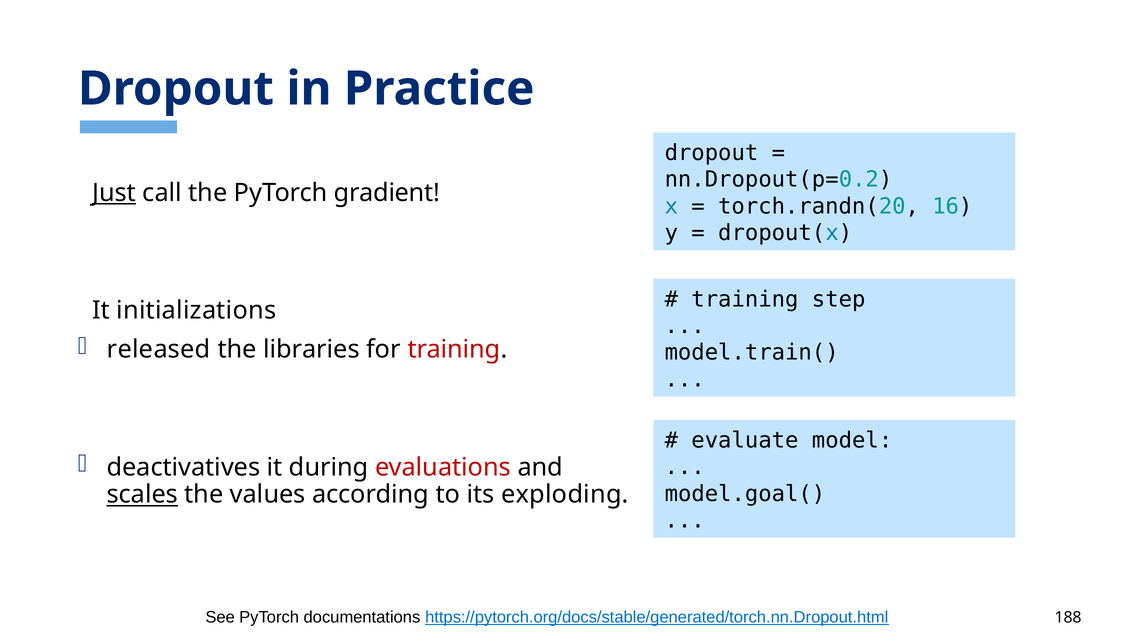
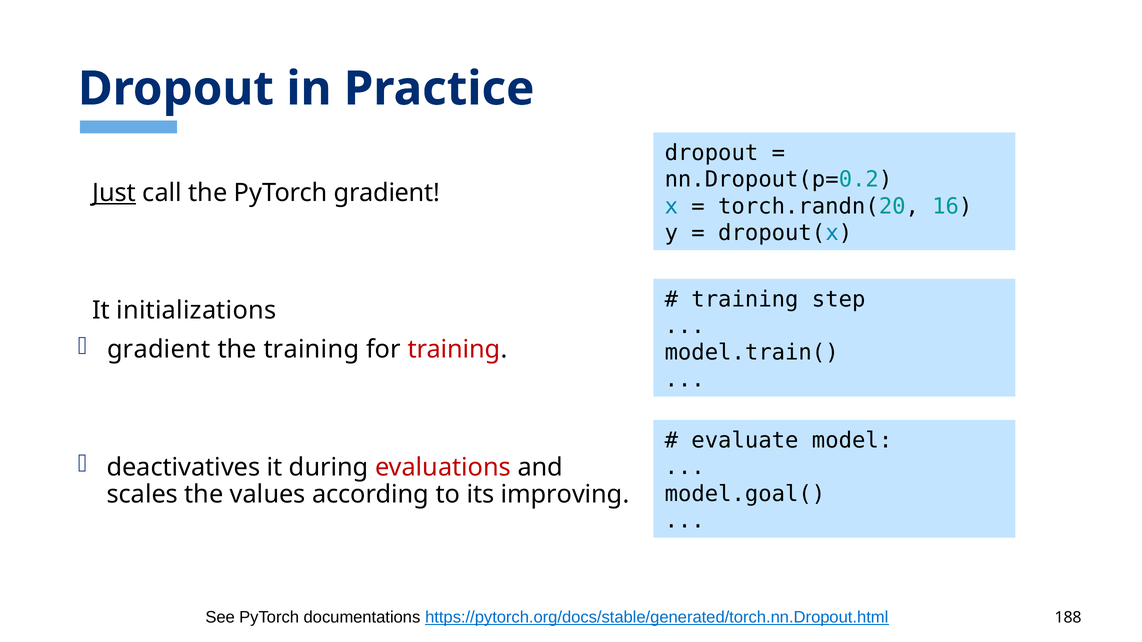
released: released -> gradient (159, 350)
the libraries: libraries -> training (311, 350)
scales underline: present -> none (142, 495)
exploding: exploding -> improving (565, 495)
